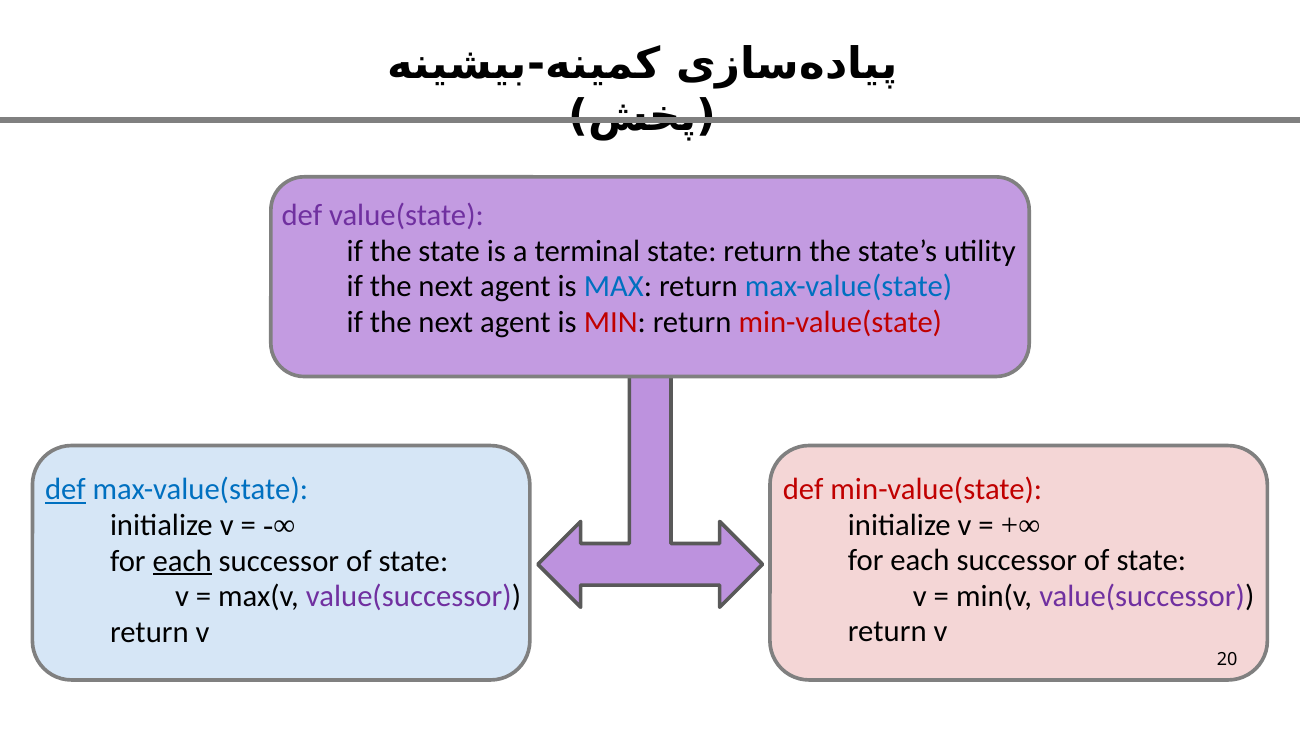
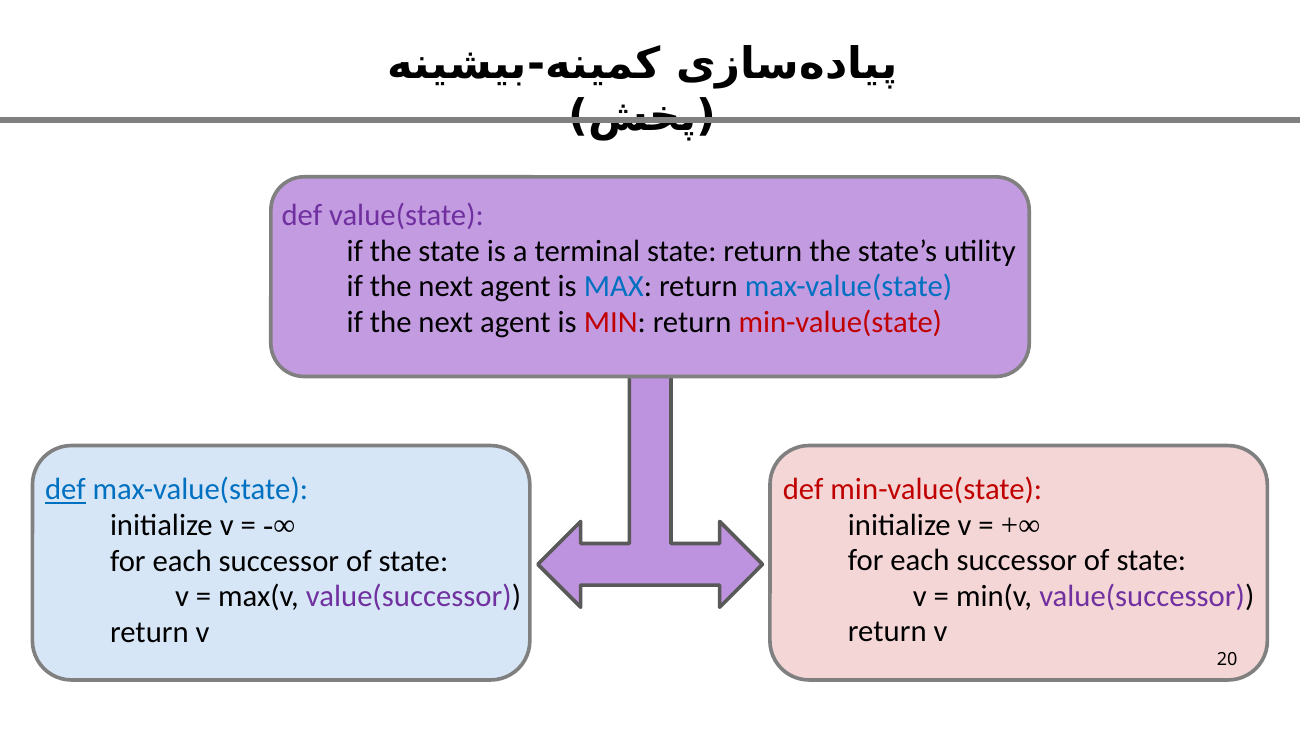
each underline: present -> none (182, 561)
